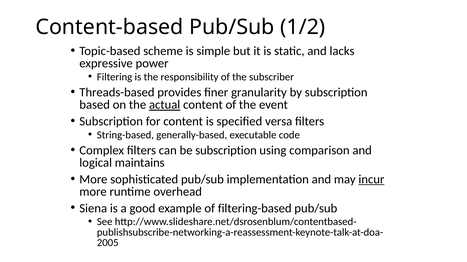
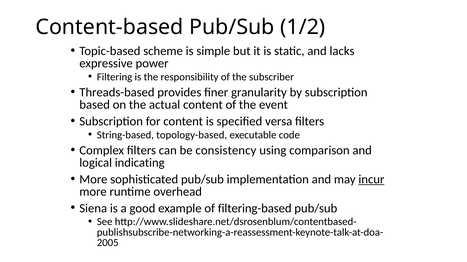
actual underline: present -> none (165, 105)
generally-based: generally-based -> topology-based (192, 135)
be subscription: subscription -> consistency (226, 151)
maintains: maintains -> indicating (140, 163)
